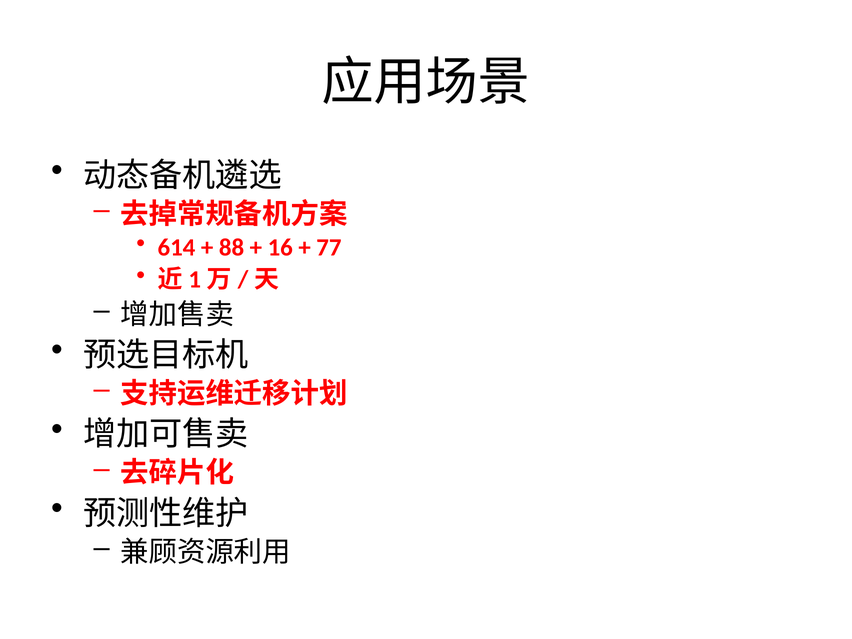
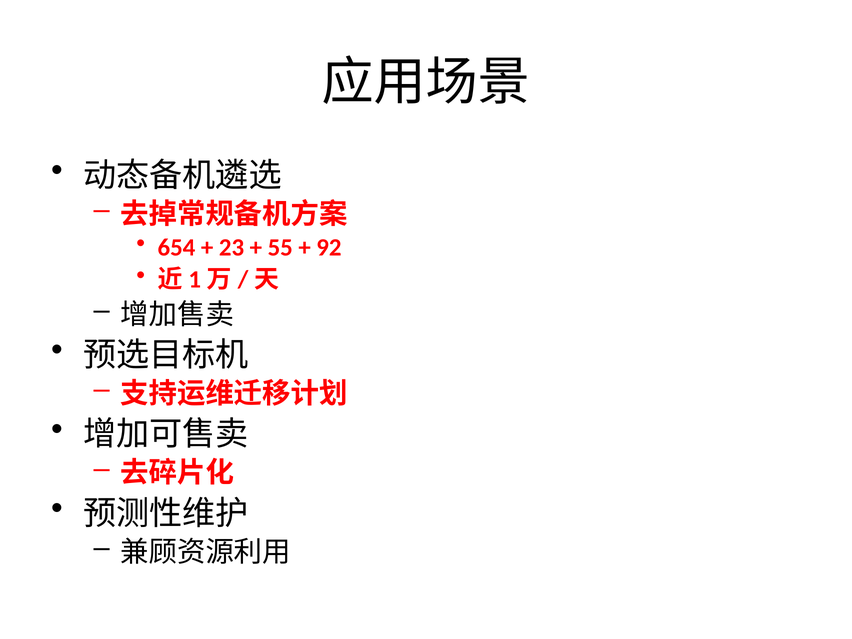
614: 614 -> 654 (176, 248)
88: 88 -> 23 (232, 248)
16: 16 -> 55 (280, 248)
77: 77 -> 92 (329, 248)
